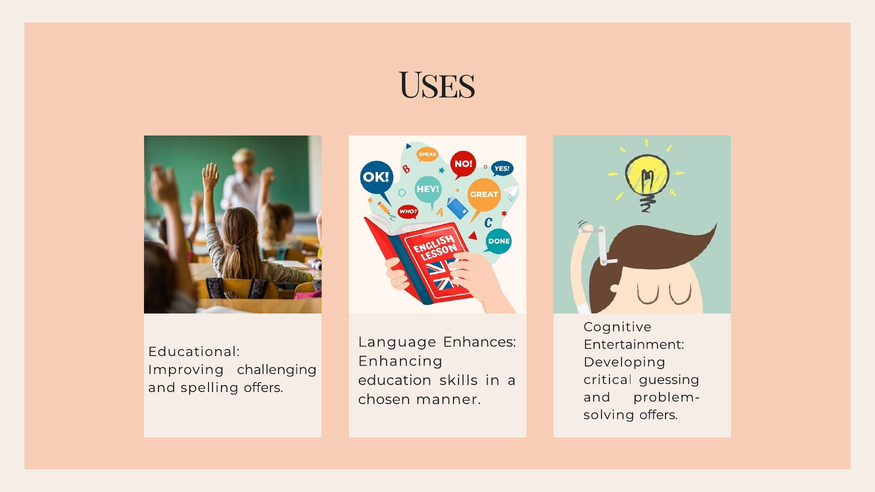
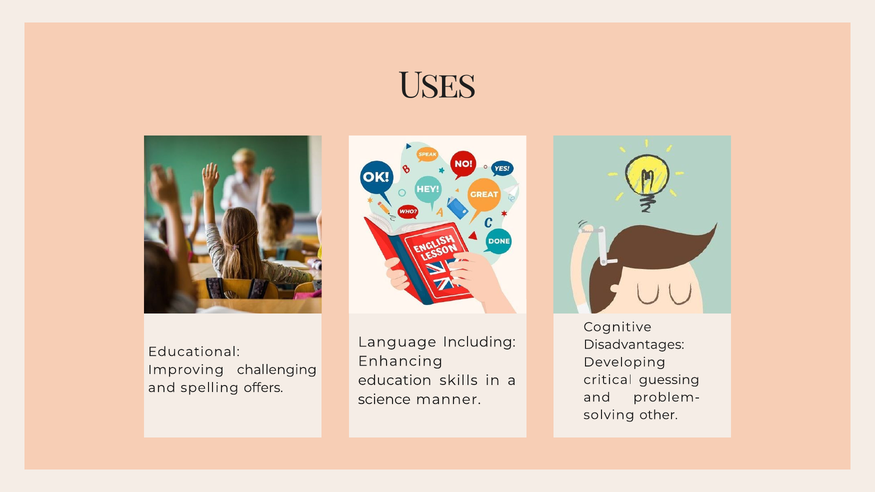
Enhances: Enhances -> Including (479, 342)
Entertainment: Entertainment -> Disadvantages (634, 345)
chosen: chosen -> science (384, 400)
offers: offers -> other (659, 415)
